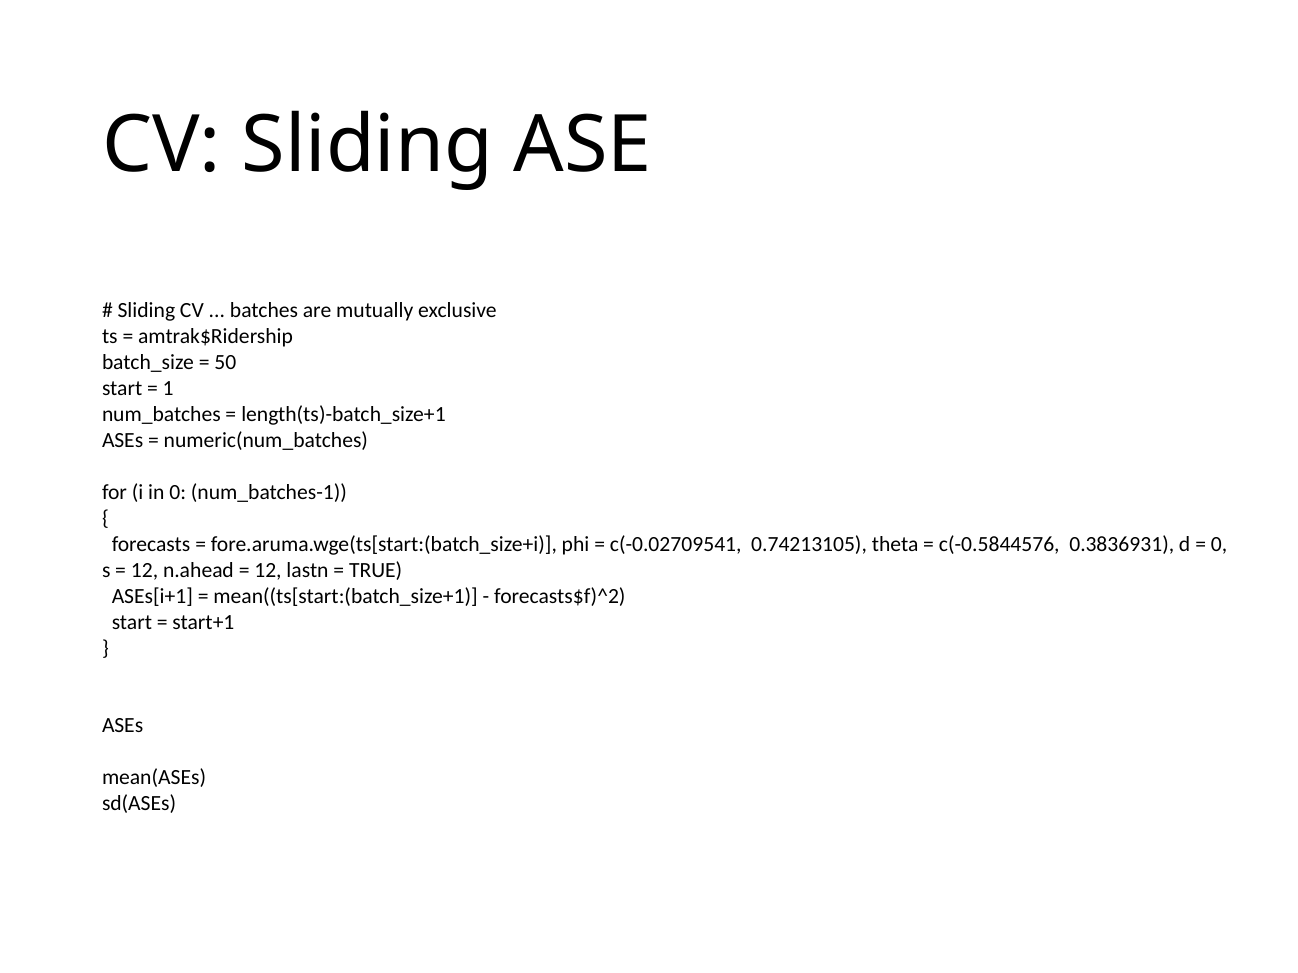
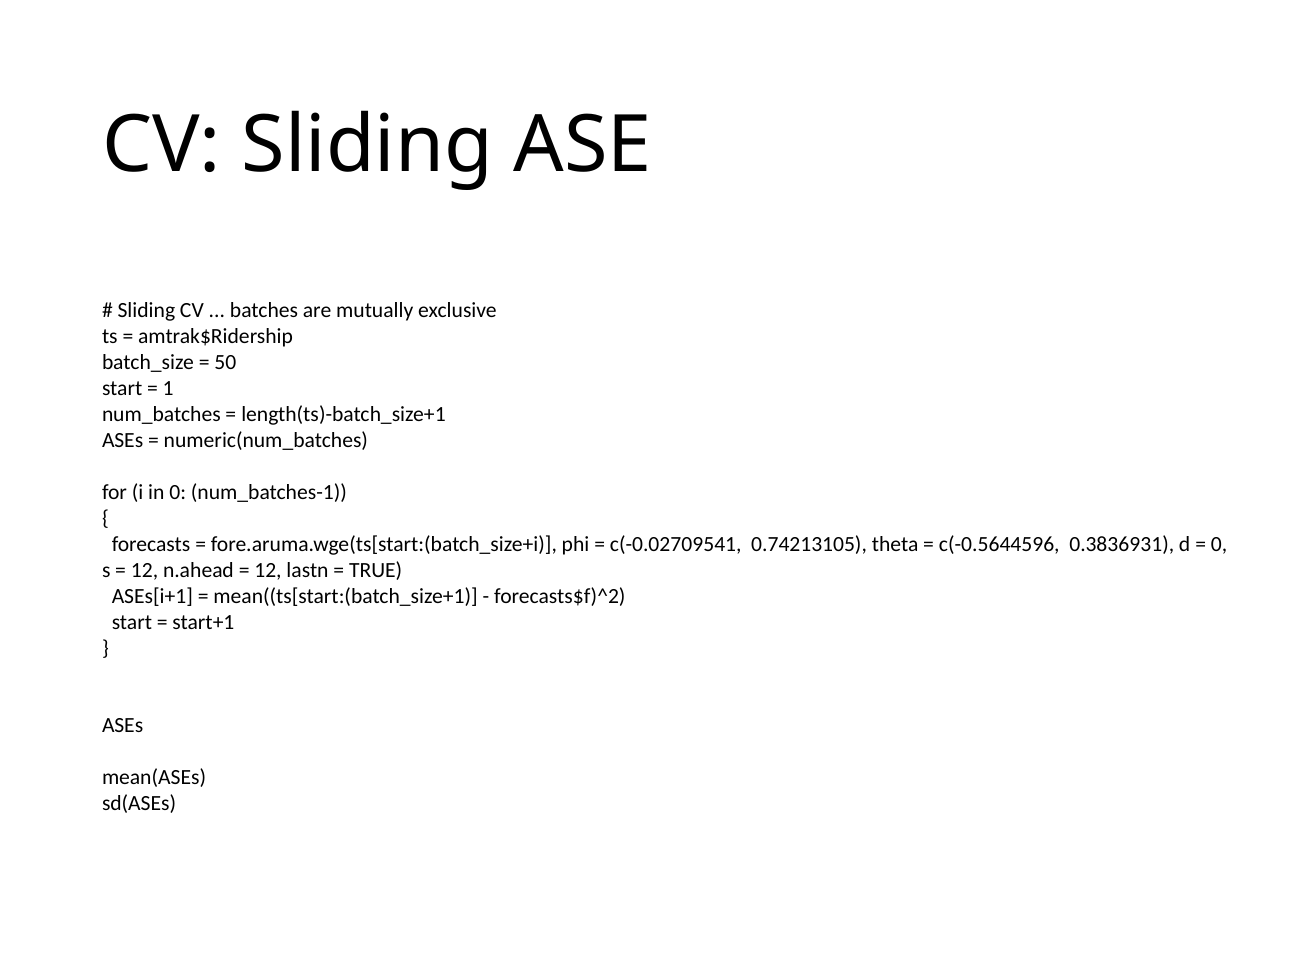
c(-0.5844576: c(-0.5844576 -> c(-0.5644596 (999, 545)
